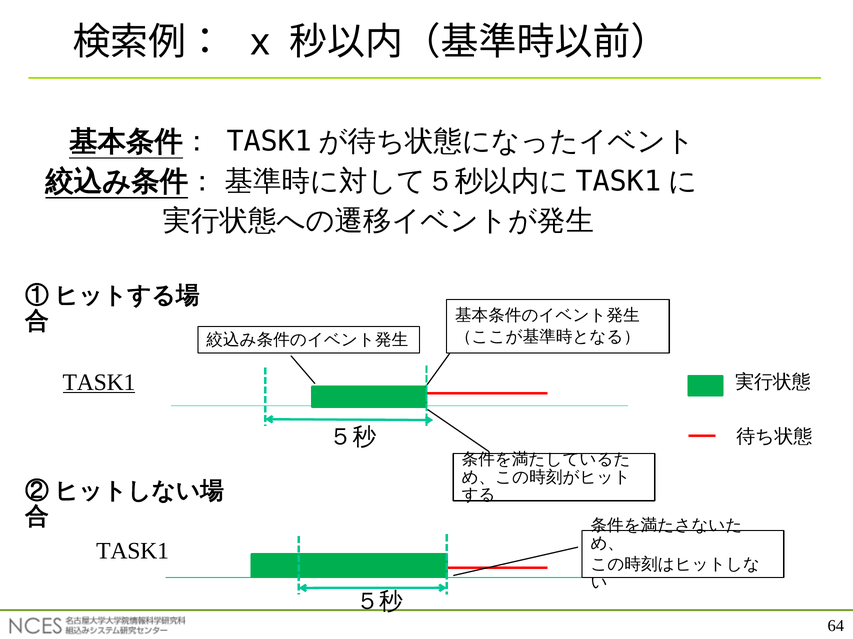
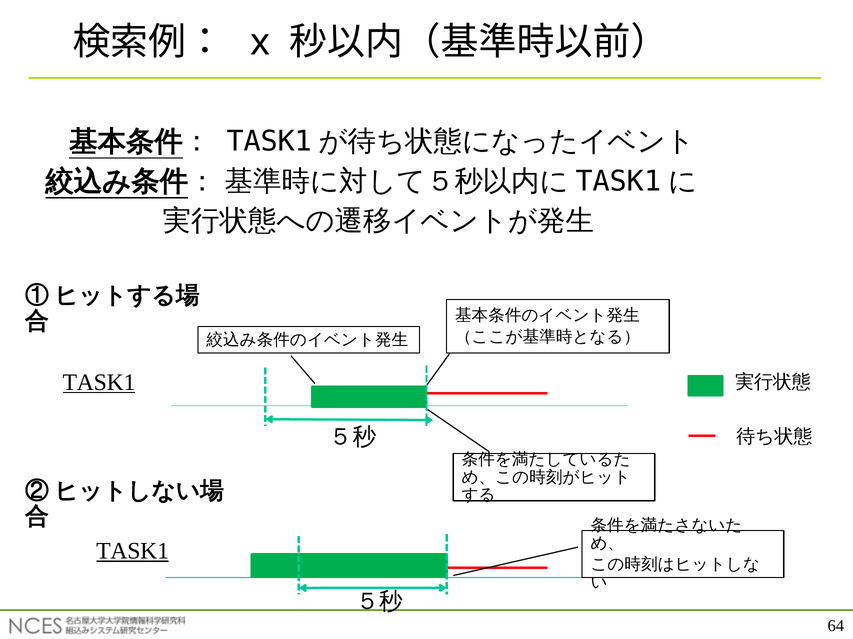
TASK1 underline: none -> present (133, 552)
